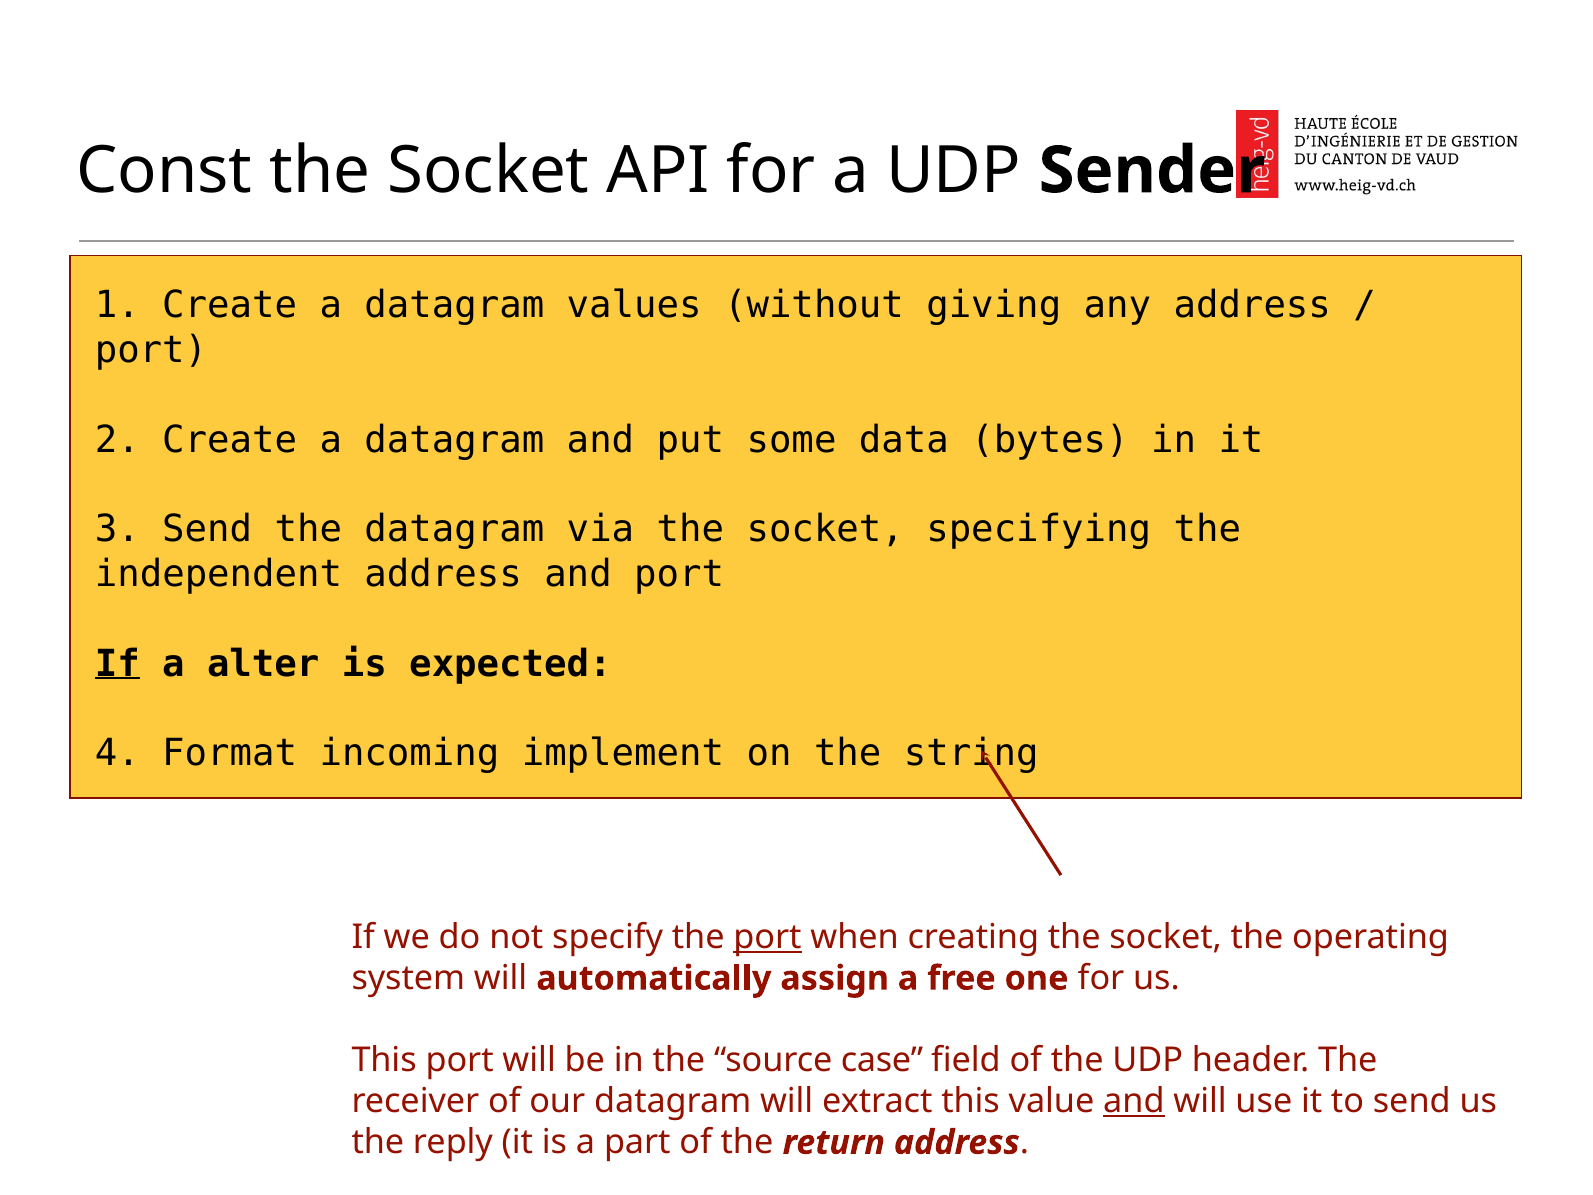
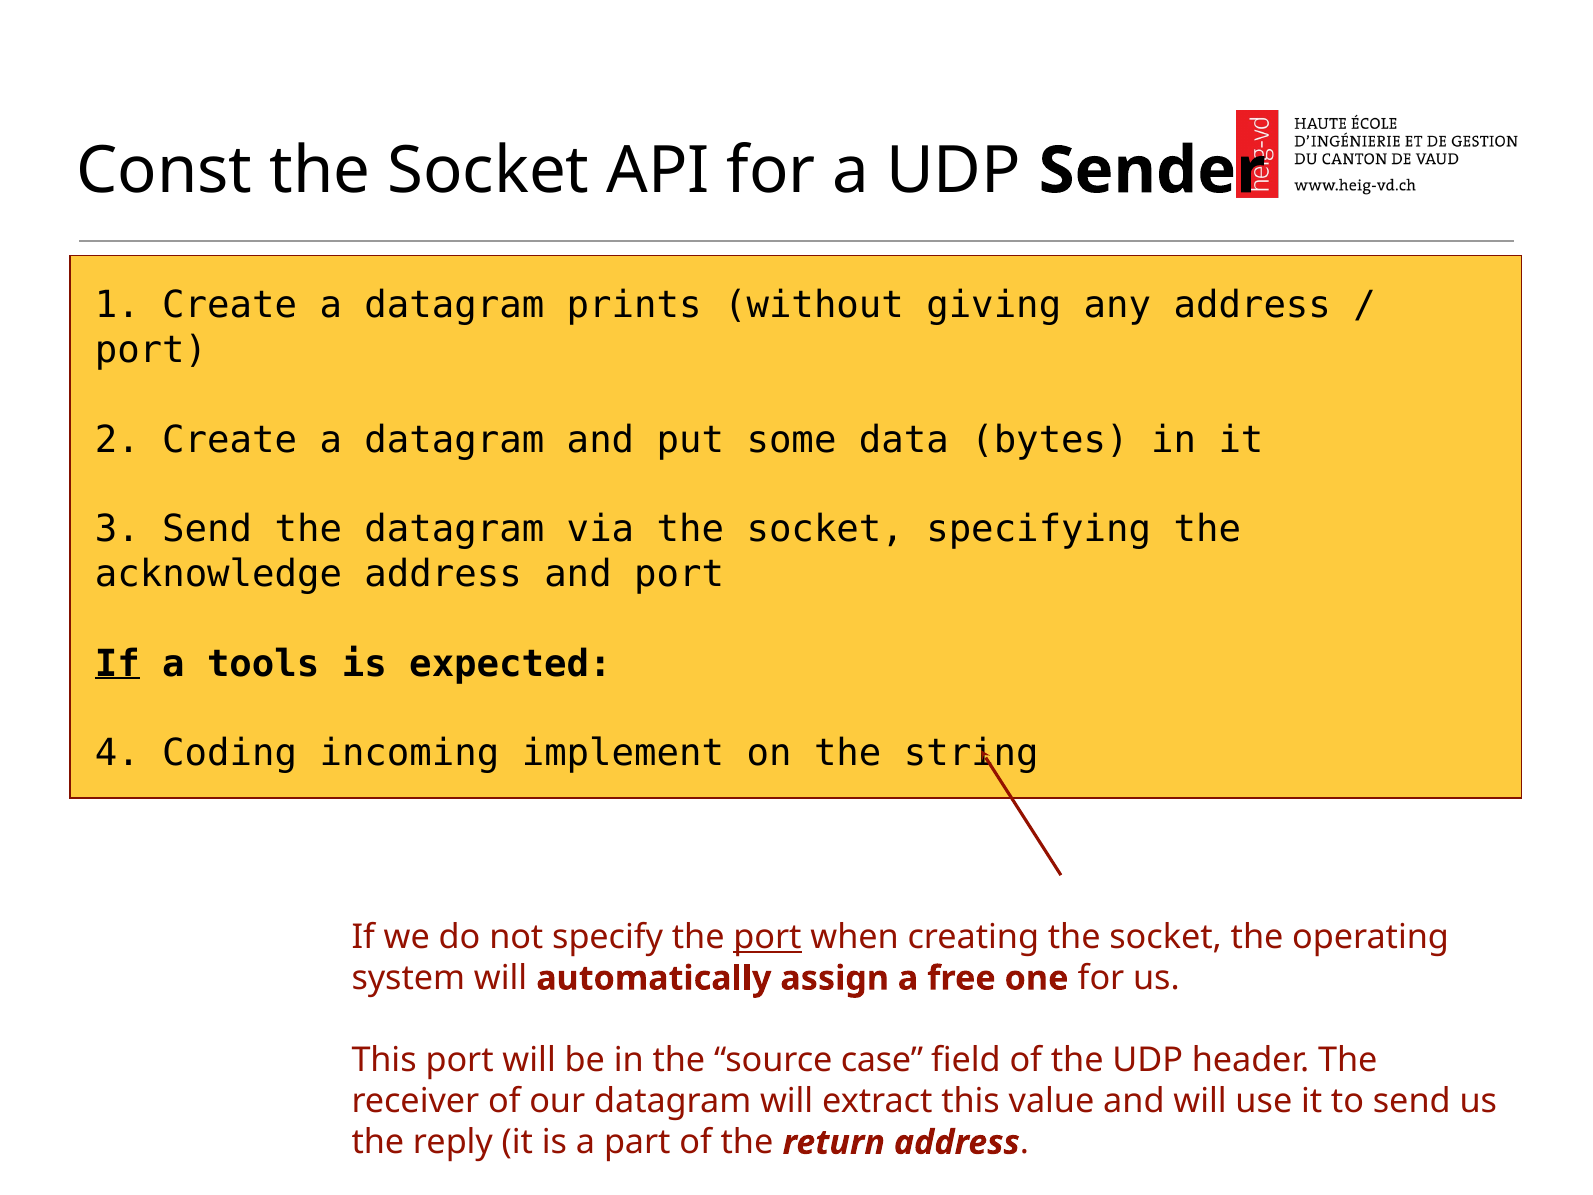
values: values -> prints (634, 305)
independent: independent -> acknowledge (218, 574)
alter: alter -> tools (263, 664)
Format: Format -> Coding (230, 753)
and underline: present -> none (1134, 1101)
